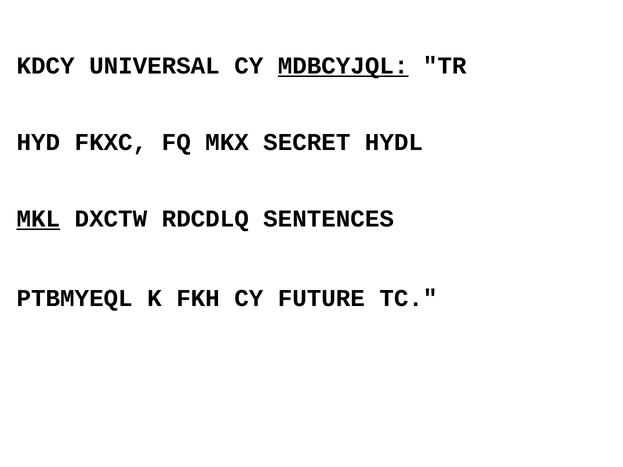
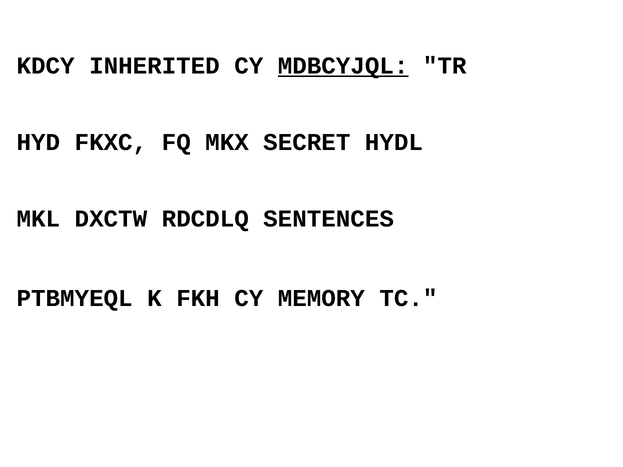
UNIVERSAL: UNIVERSAL -> INHERITED (154, 66)
MKL underline: present -> none (38, 219)
FUTURE: FUTURE -> MEMORY (321, 299)
